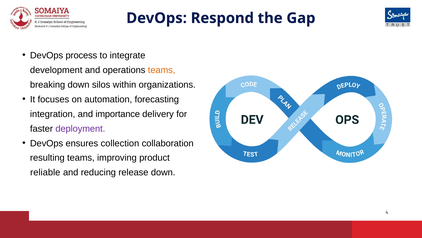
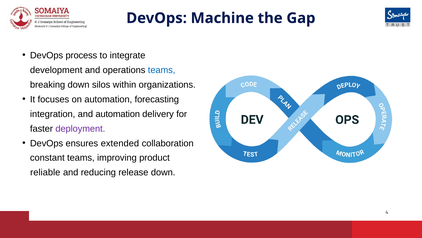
Respond: Respond -> Machine (222, 18)
teams colour: orange -> blue (162, 70)
and importance: importance -> automation (118, 114)
collection: collection -> extended (120, 143)
resulting: resulting -> constant (47, 158)
